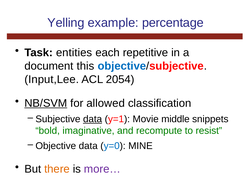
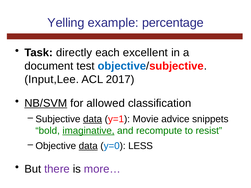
entities: entities -> directly (74, 53)
repetitive: repetitive -> excellent (145, 53)
this: this -> test (86, 66)
2054: 2054 -> 2017 (120, 79)
middle: middle -> advice (175, 119)
imaginative underline: none -> present (88, 131)
data underline: none -> present (88, 146)
MINE: MINE -> LESS (141, 146)
there colour: orange -> purple (57, 169)
